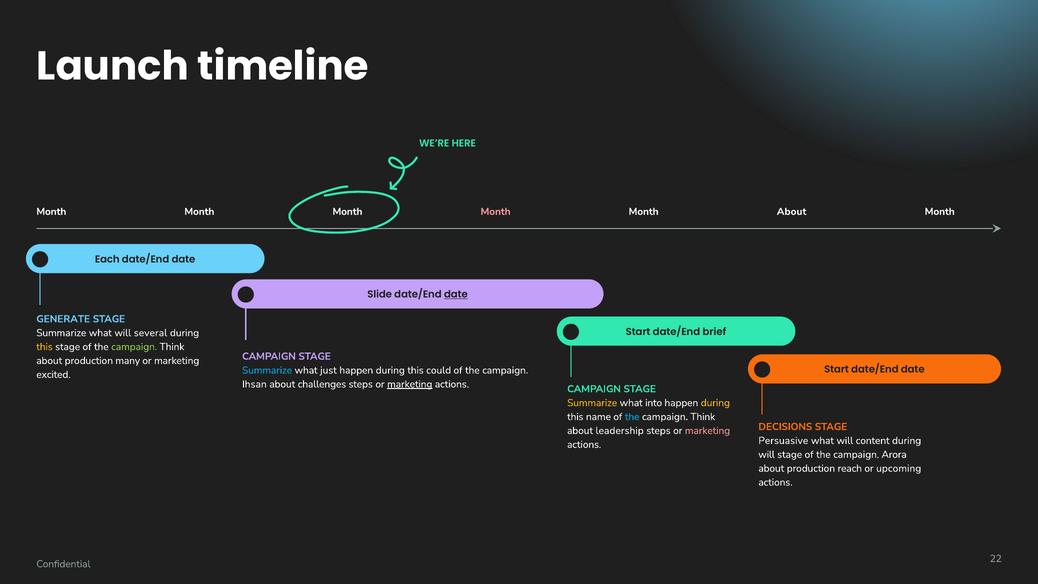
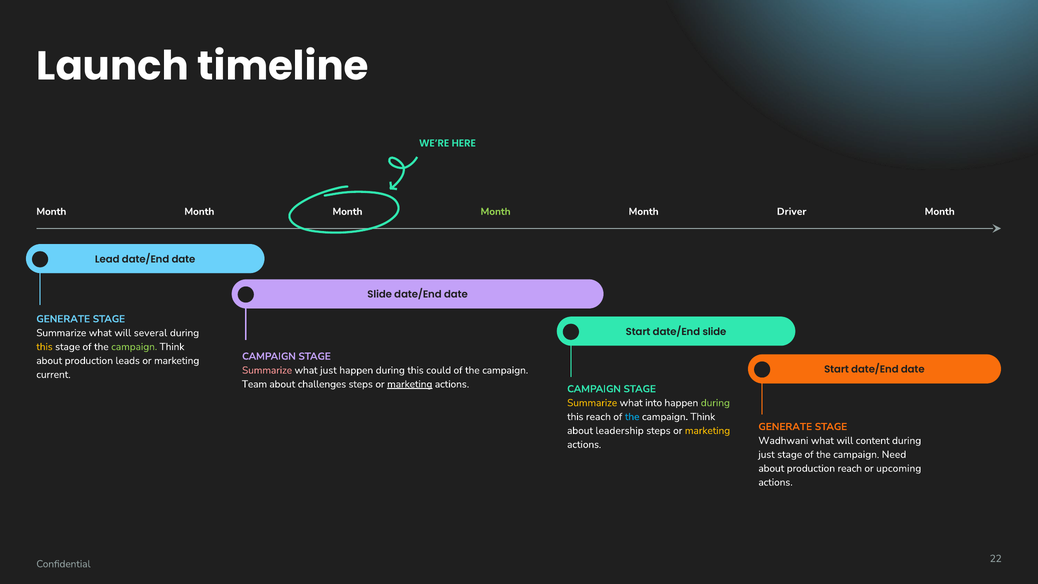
Month colour: pink -> light green (496, 212)
Month About: About -> Driver (792, 212)
Each: Each -> Lead (107, 259)
date underline: present -> none (456, 295)
date/End brief: brief -> slide (714, 332)
many: many -> leads (128, 361)
Summarize colour: light blue -> pink (267, 370)
excited: excited -> current (53, 374)
Ihsan: Ihsan -> Team (254, 384)
during colour: yellow -> light green (715, 403)
this name: name -> reach (598, 417)
DECISIONS: DECISIONS -> GENERATE (785, 427)
marketing colour: pink -> yellow (708, 431)
Persuasive: Persuasive -> Wadhwani (783, 441)
will: will -> just (767, 454)
Arora: Arora -> Need (894, 454)
